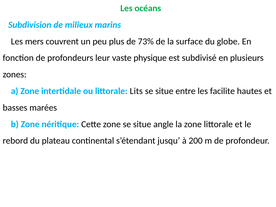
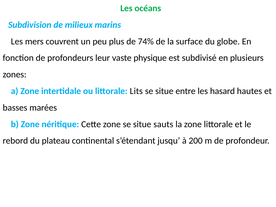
73%: 73% -> 74% (146, 41)
facilite: facilite -> hasard (222, 91)
angle: angle -> sauts (163, 124)
